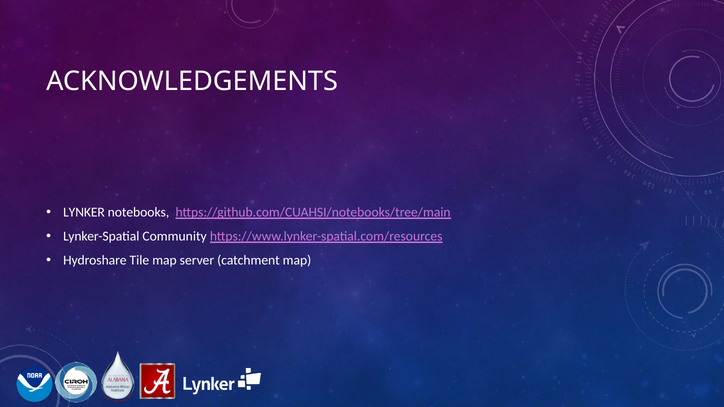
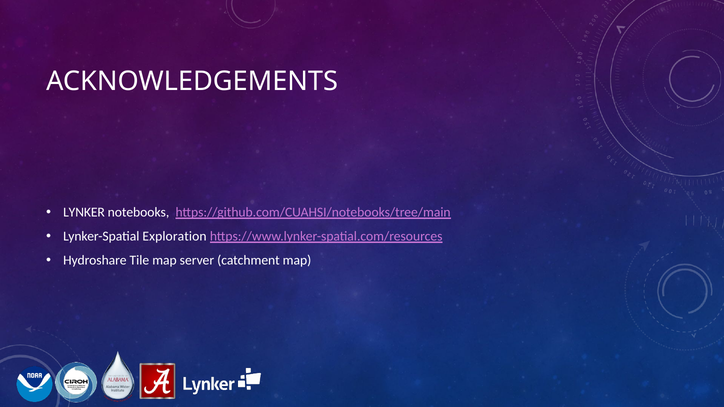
Community: Community -> Exploration (175, 236)
